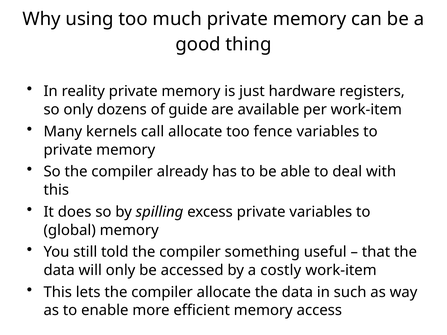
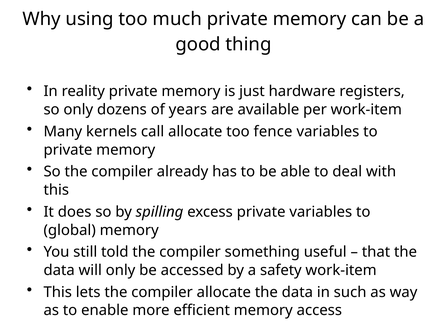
guide: guide -> years (188, 110)
costly: costly -> safety (281, 270)
